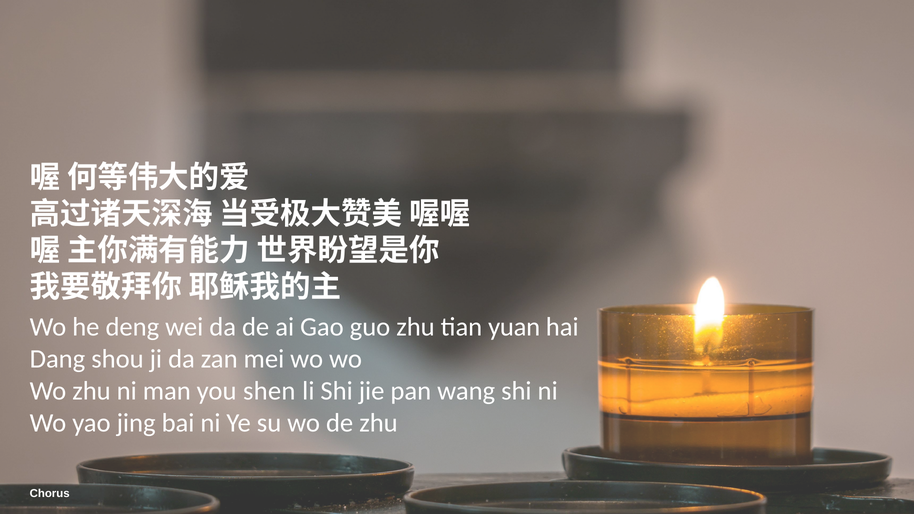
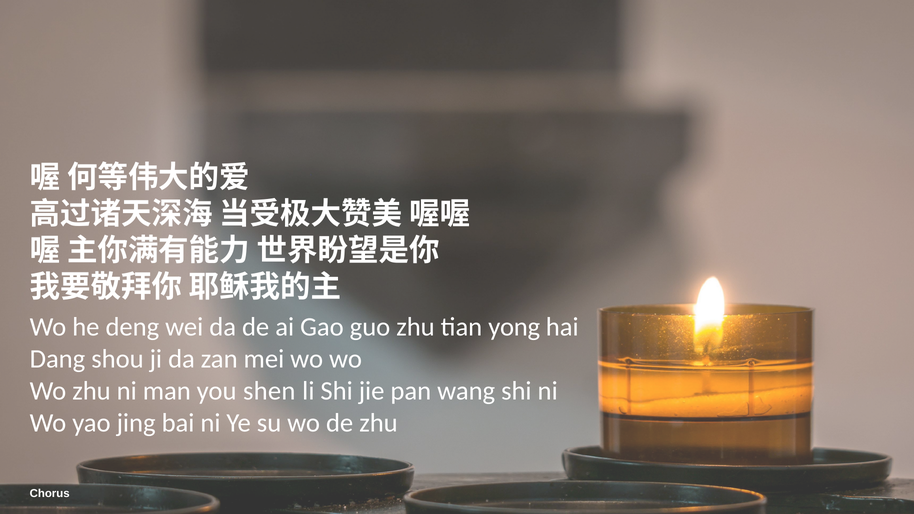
yuan: yuan -> yong (514, 327)
